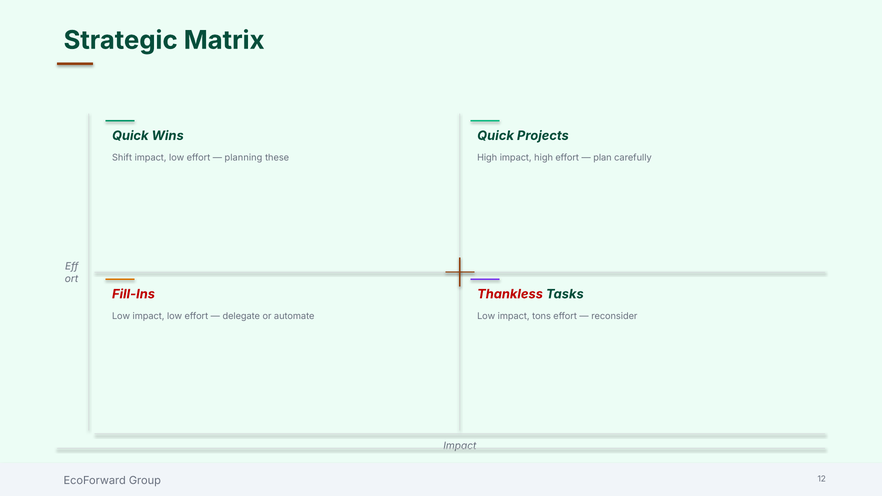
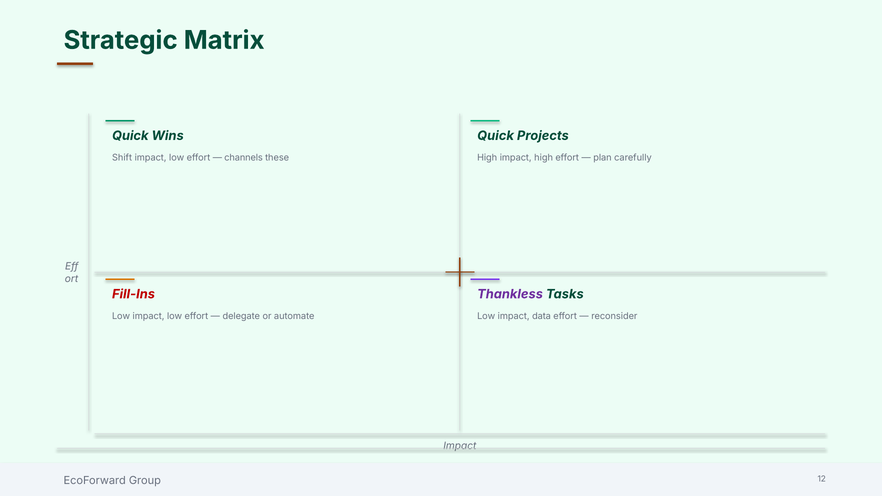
planning: planning -> channels (244, 158)
Thankless colour: red -> purple (510, 294)
tons: tons -> data (542, 316)
